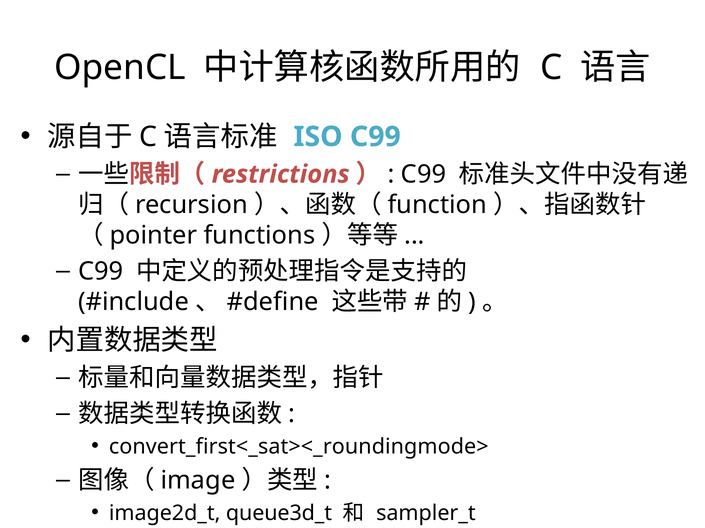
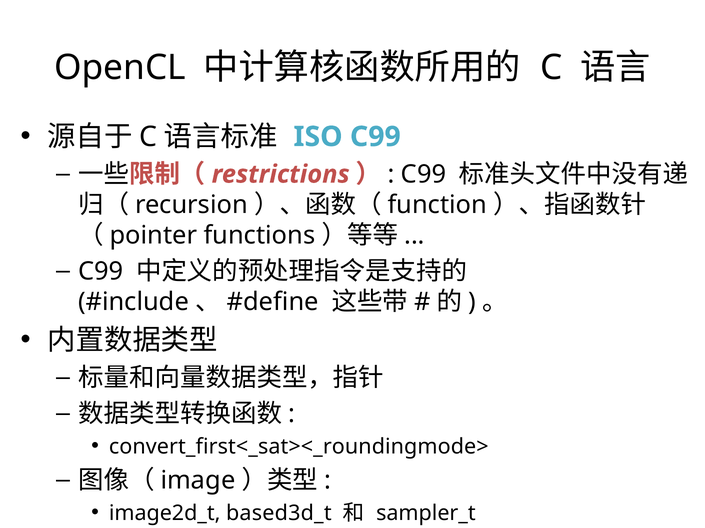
queue3d_t: queue3d_t -> based3d_t (279, 514)
